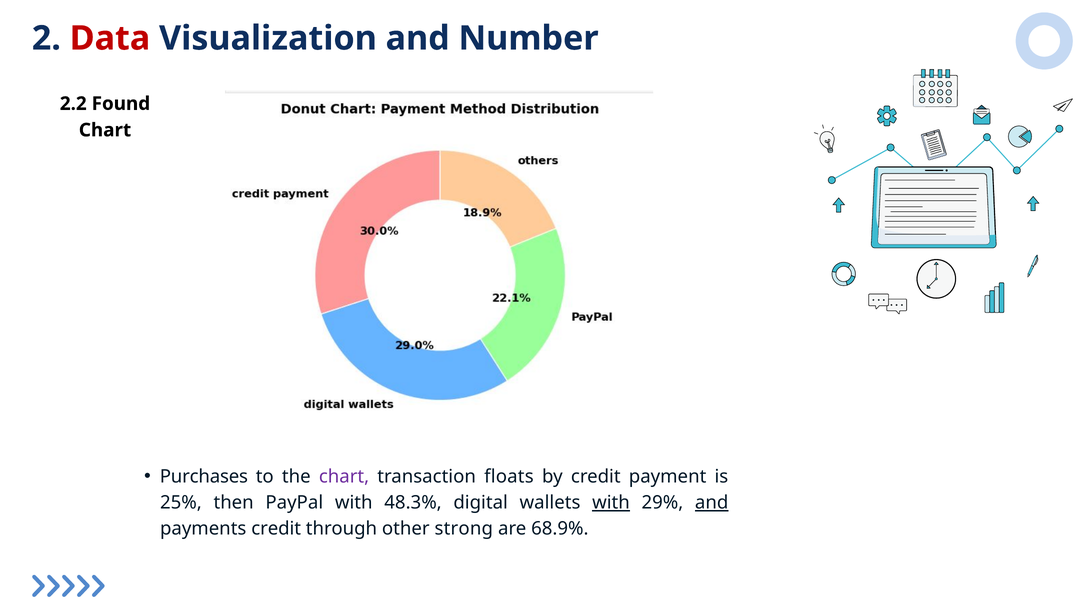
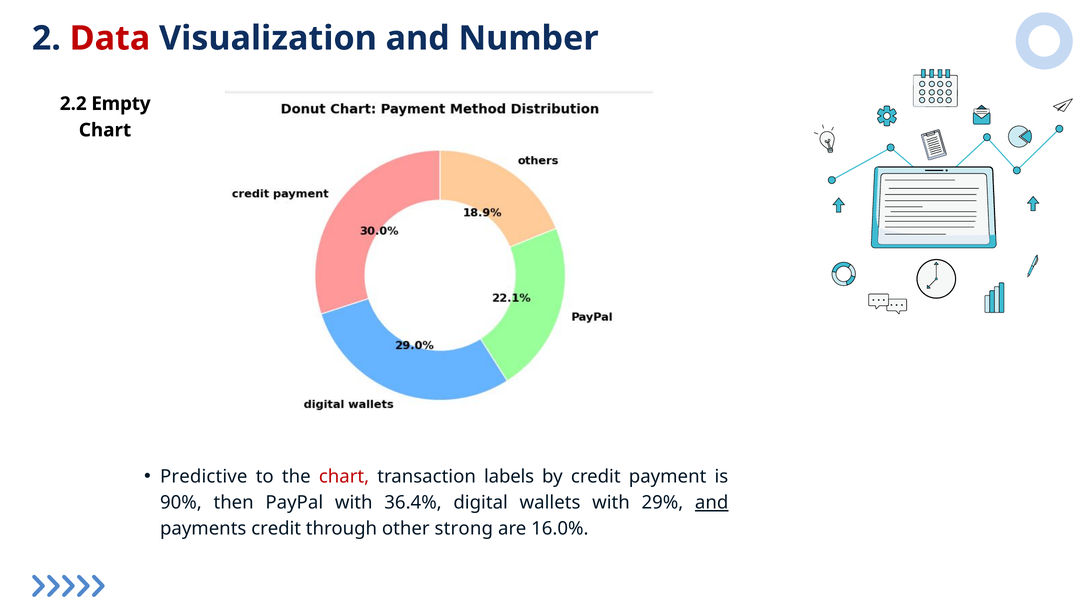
Found: Found -> Empty (121, 104)
Purchases: Purchases -> Predictive (204, 477)
chart colour: purple -> red (344, 477)
floats: floats -> labels (509, 477)
25%: 25% -> 90% (181, 503)
48.3%: 48.3% -> 36.4% (413, 503)
with underline: present -> none (611, 503)
68.9%: 68.9% -> 16.0% (560, 529)
